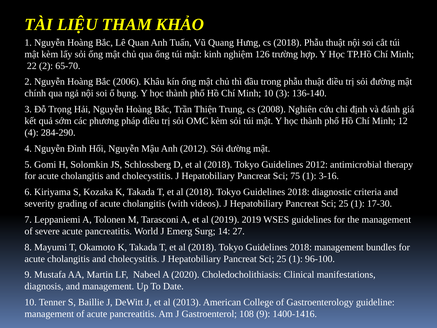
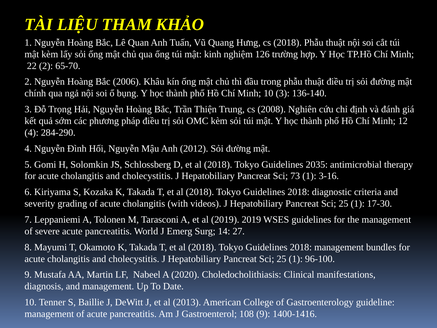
Guidelines 2012: 2012 -> 2035 (317, 164)
75: 75 -> 73 (295, 176)
